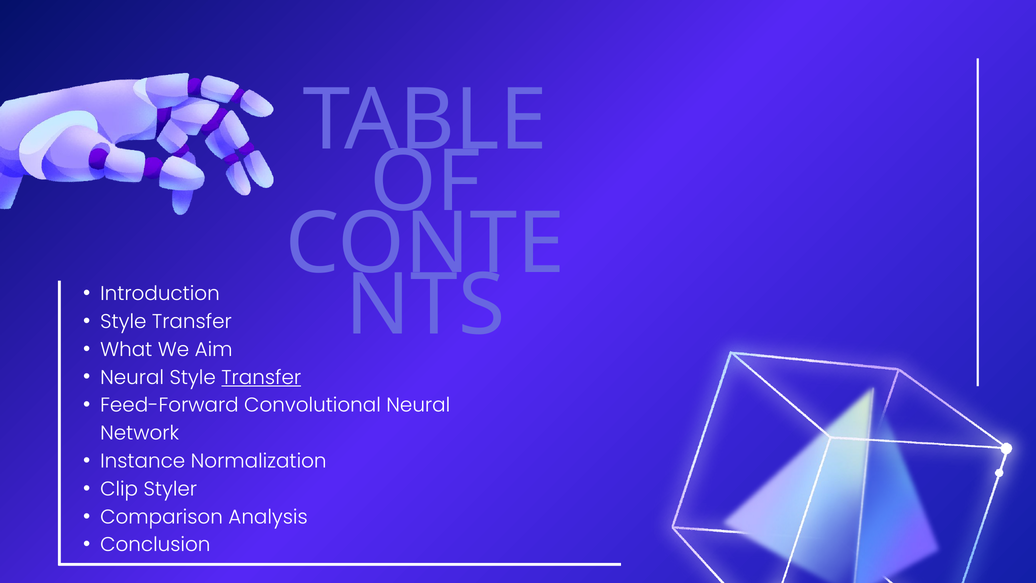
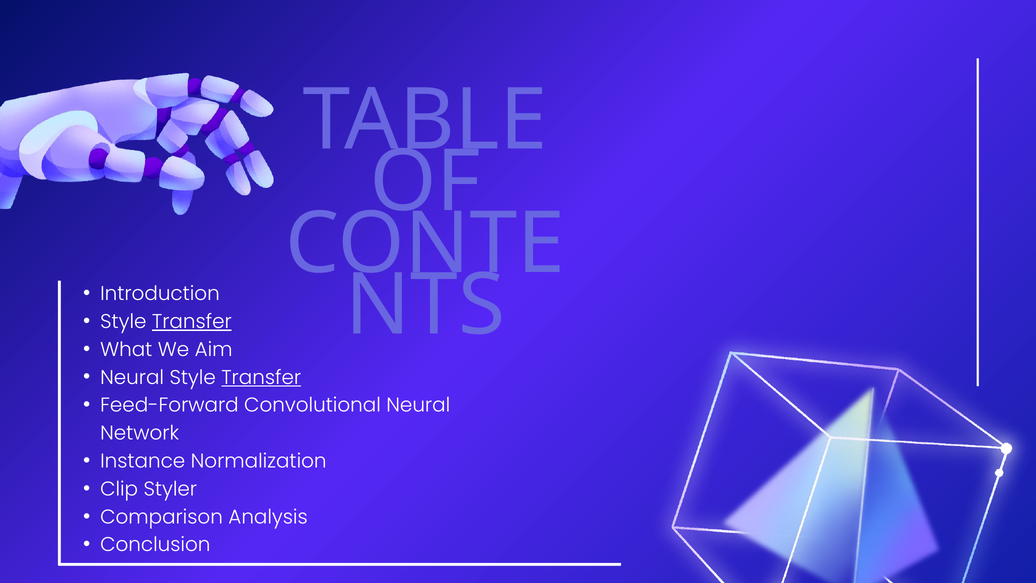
Transfer underline: none -> present (192, 321)
